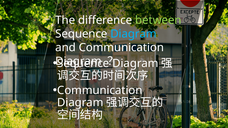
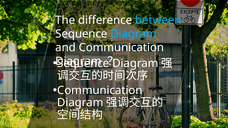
between colour: light green -> light blue (158, 20)
